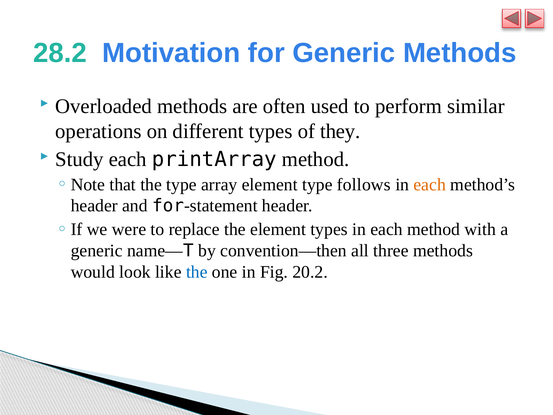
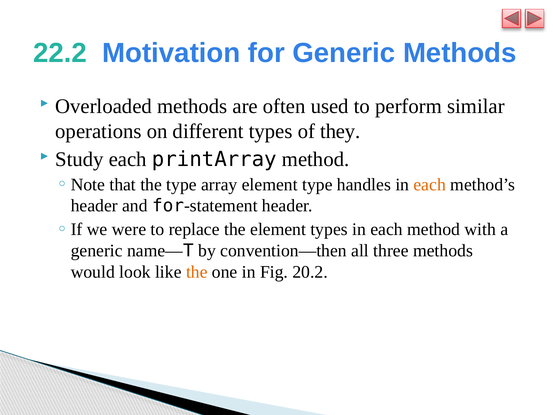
28.2: 28.2 -> 22.2 (60, 53)
follows: follows -> handles (364, 184)
the colour: blue -> orange (197, 272)
